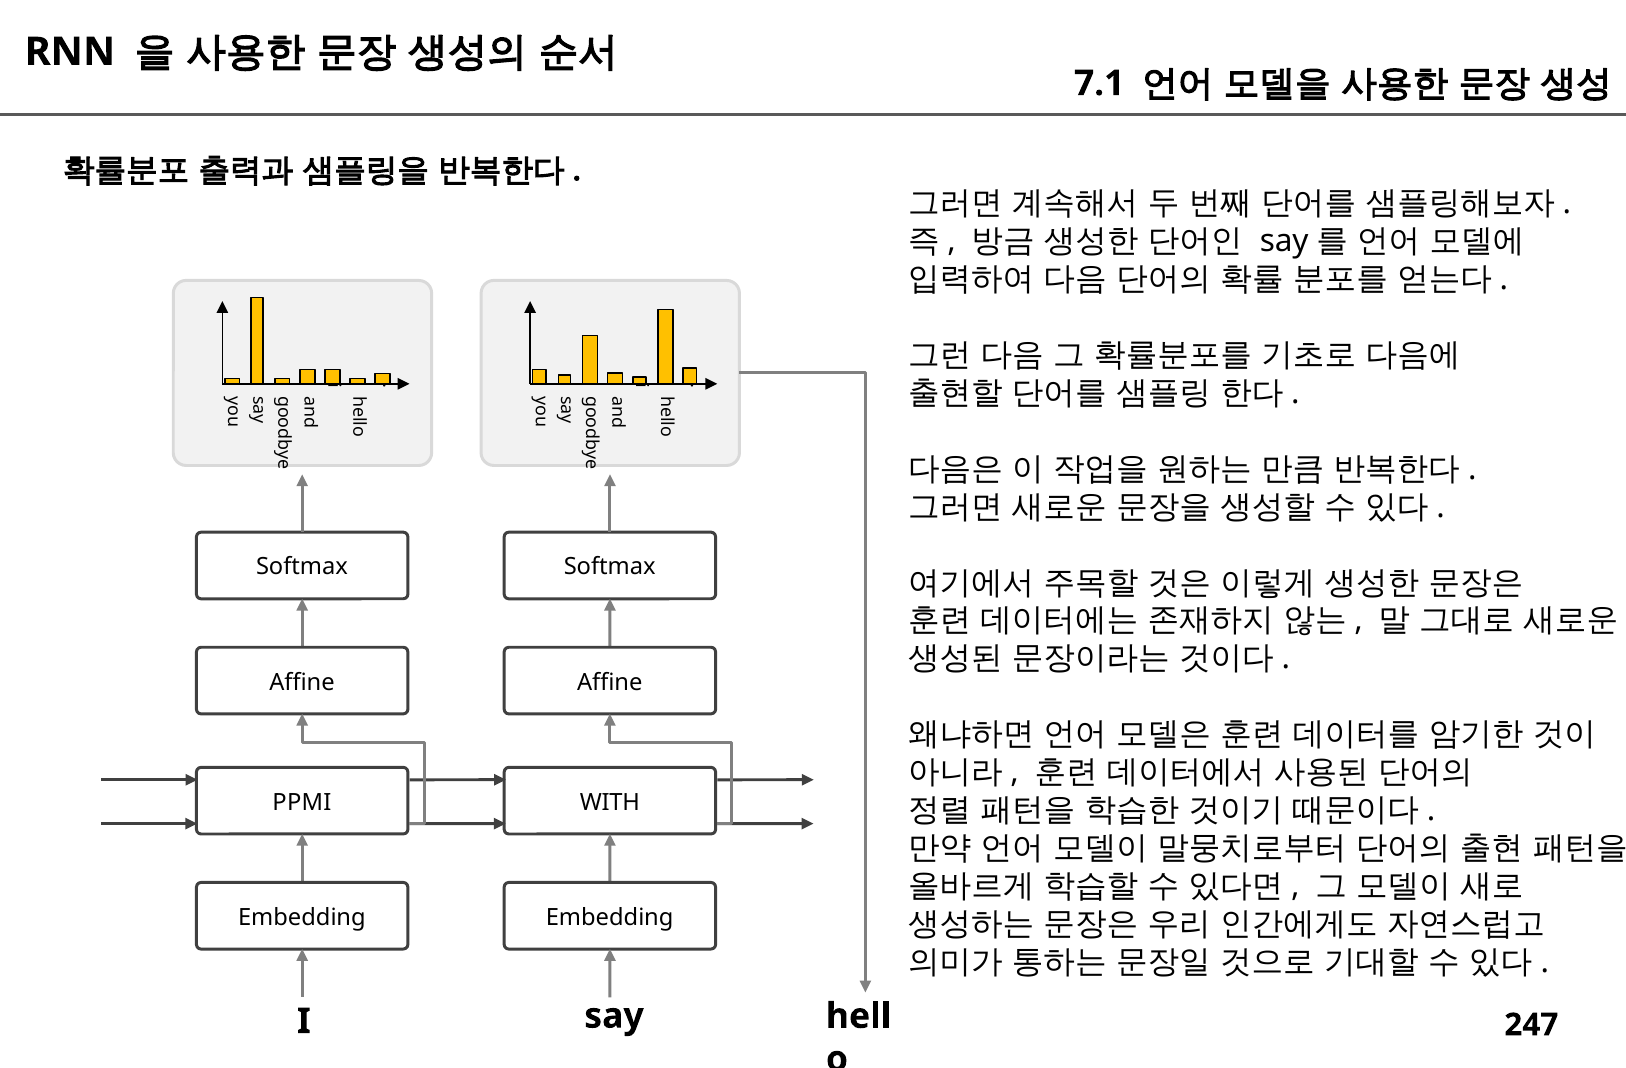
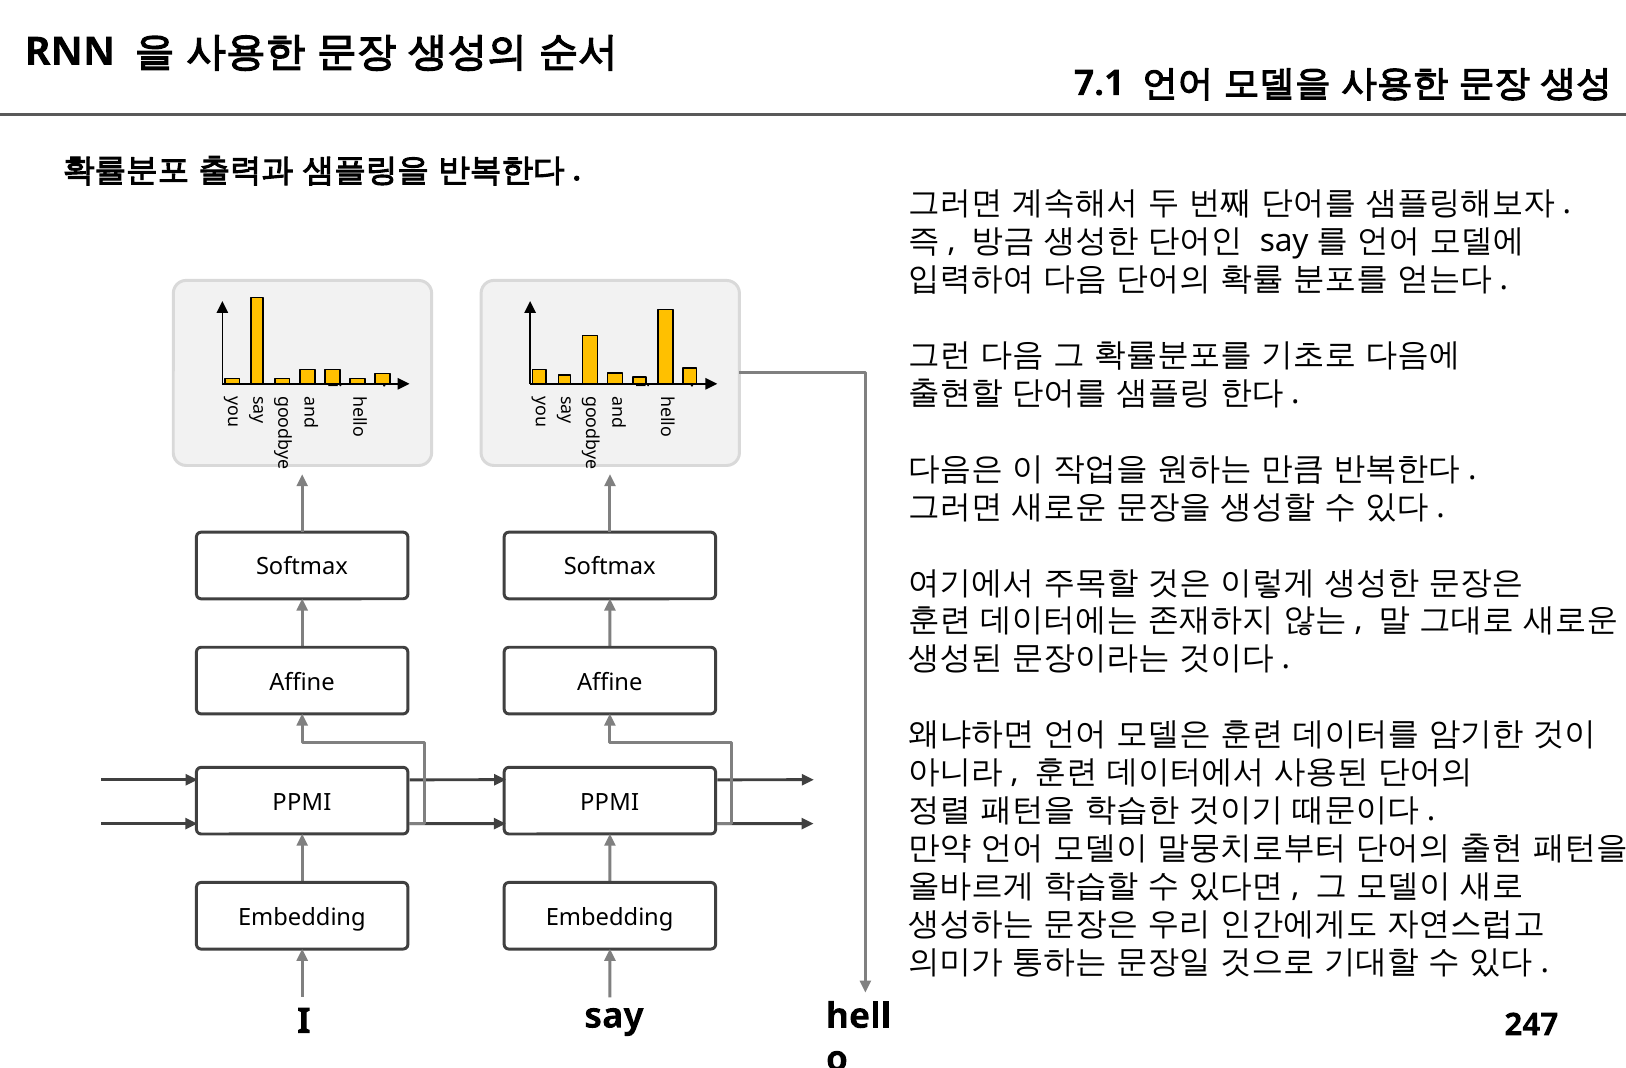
WITH: WITH -> PPMI (610, 802)
